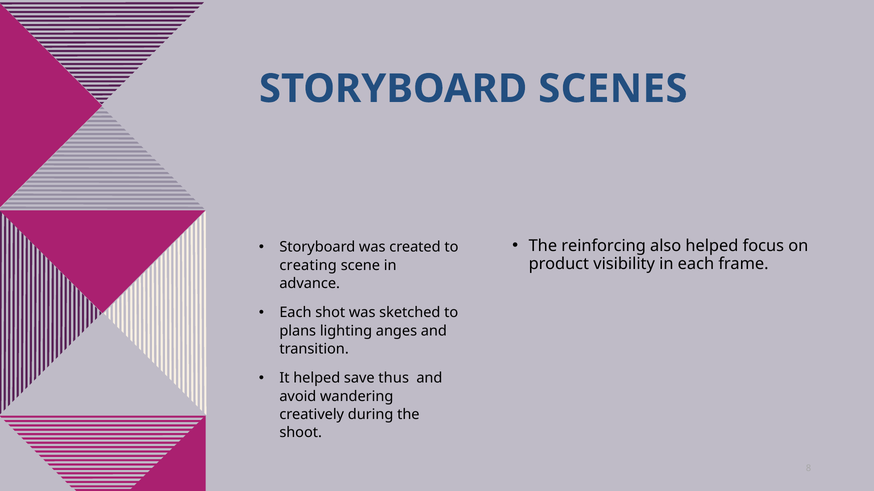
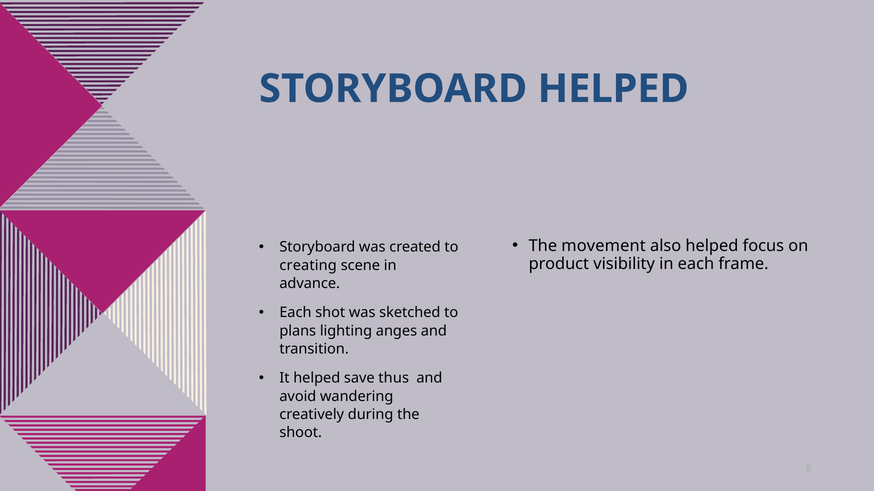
STORYBOARD SCENES: SCENES -> HELPED (613, 89)
reinforcing: reinforcing -> movement (604, 246)
